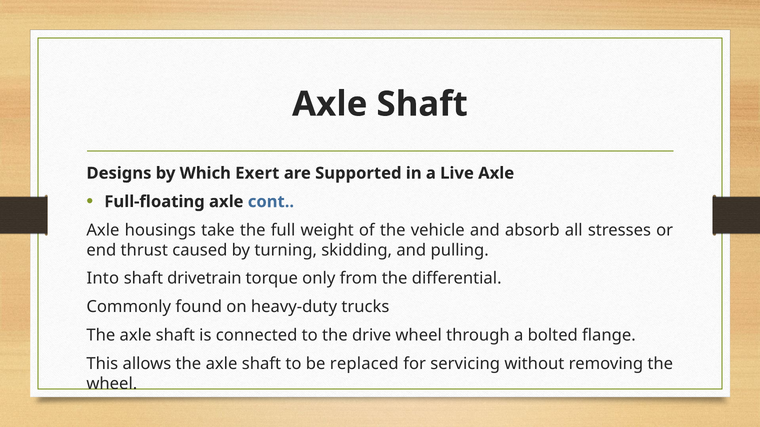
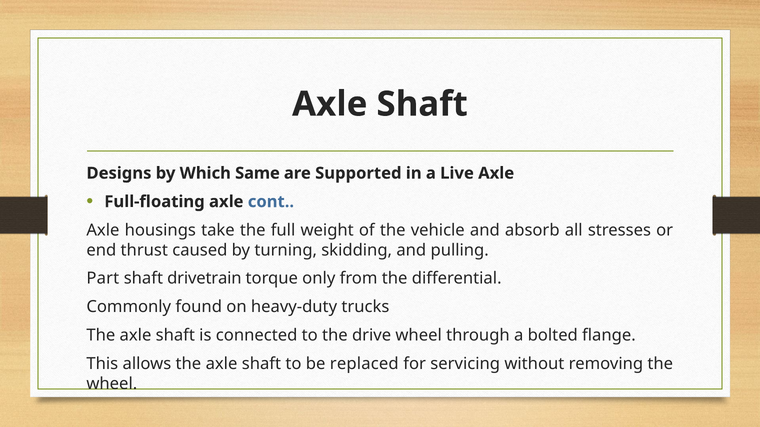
Exert: Exert -> Same (257, 173)
Into: Into -> Part (103, 279)
